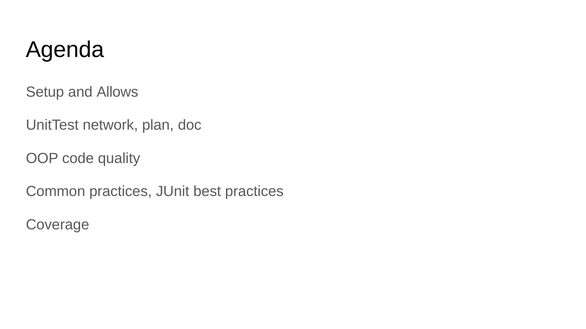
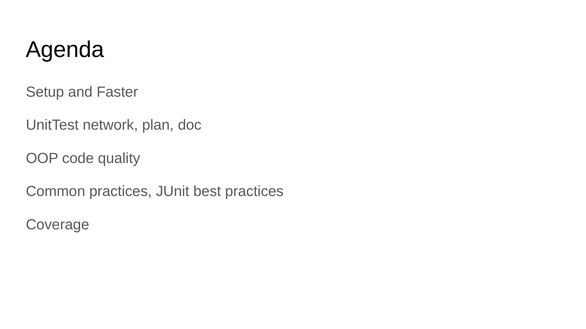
Allows: Allows -> Faster (117, 92)
